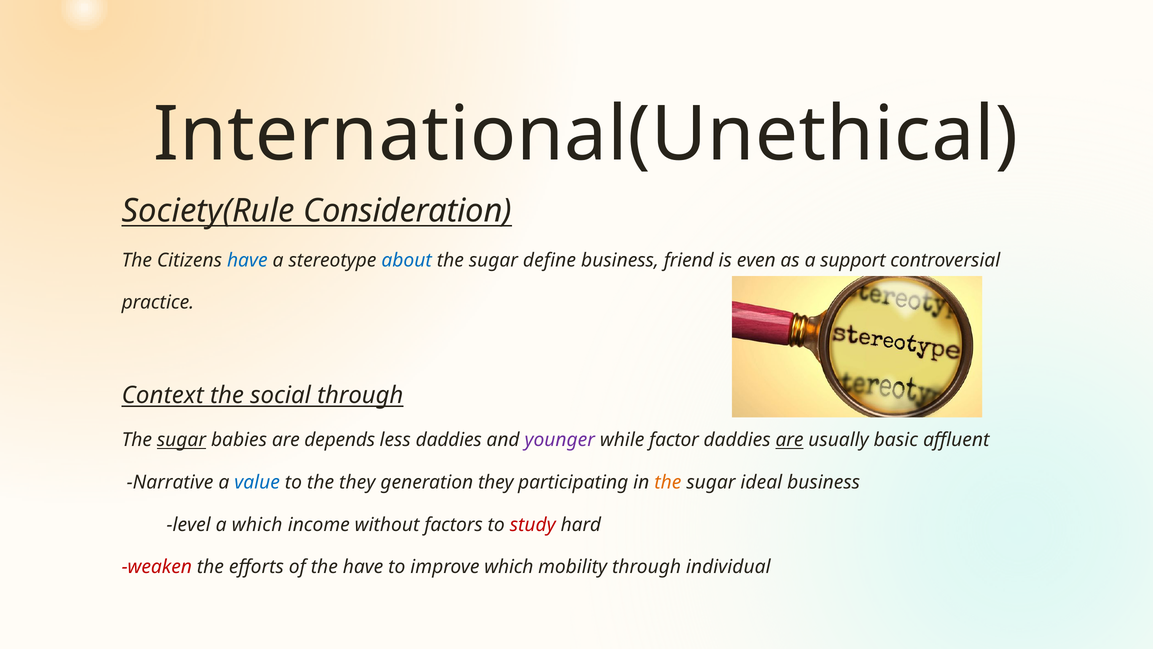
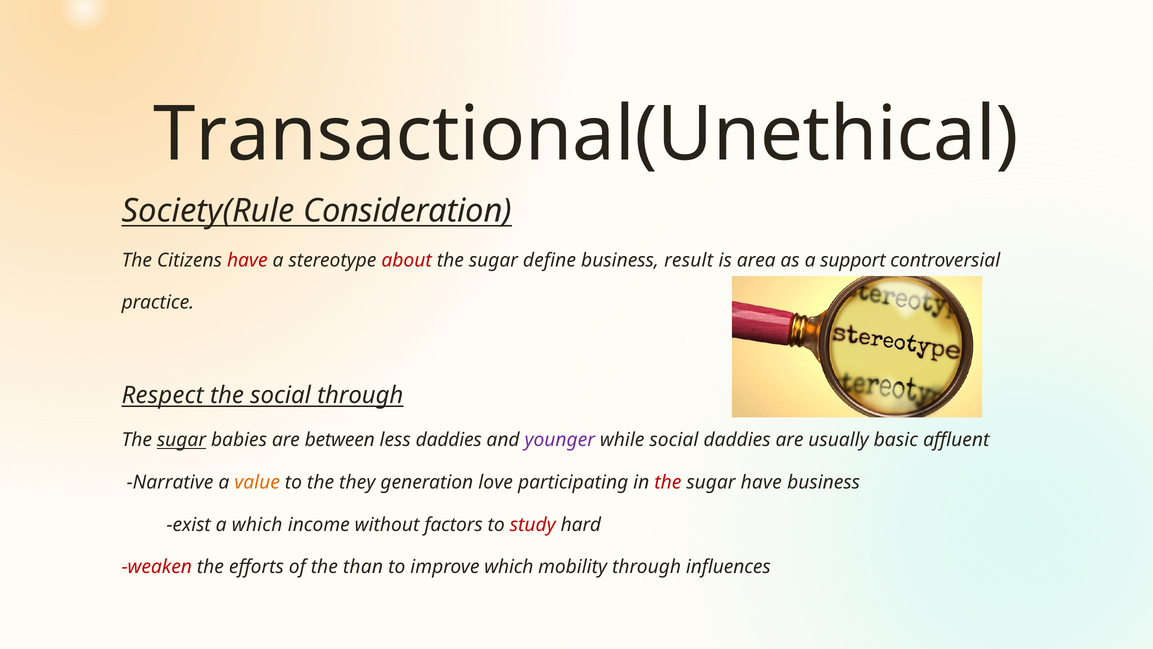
International(Unethical: International(Unethical -> Transactional(Unethical (586, 135)
have colour: blue -> red (247, 260)
about colour: blue -> red (407, 260)
friend: friend -> result (689, 260)
even: even -> area (756, 260)
Context: Context -> Respect (163, 395)
depends: depends -> between (340, 440)
while factor: factor -> social (674, 440)
are underline: present -> none (790, 440)
value colour: blue -> orange (257, 482)
generation they: they -> love (496, 482)
the colour: orange -> red (668, 482)
sugar ideal: ideal -> have (761, 482)
level: level -> exist (189, 524)
the have: have -> than (363, 567)
individual: individual -> influences (728, 567)
